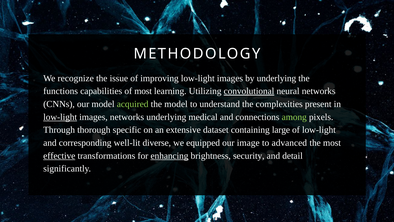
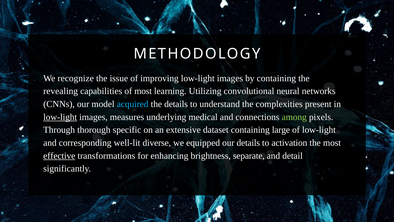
by underlying: underlying -> containing (276, 78)
functions: functions -> revealing (61, 91)
convolutional underline: present -> none (249, 91)
acquired colour: light green -> light blue (133, 104)
the model: model -> details (176, 104)
images networks: networks -> measures (127, 117)
our image: image -> details (248, 143)
advanced: advanced -> activation (289, 143)
enhancing underline: present -> none (169, 155)
security: security -> separate (249, 155)
